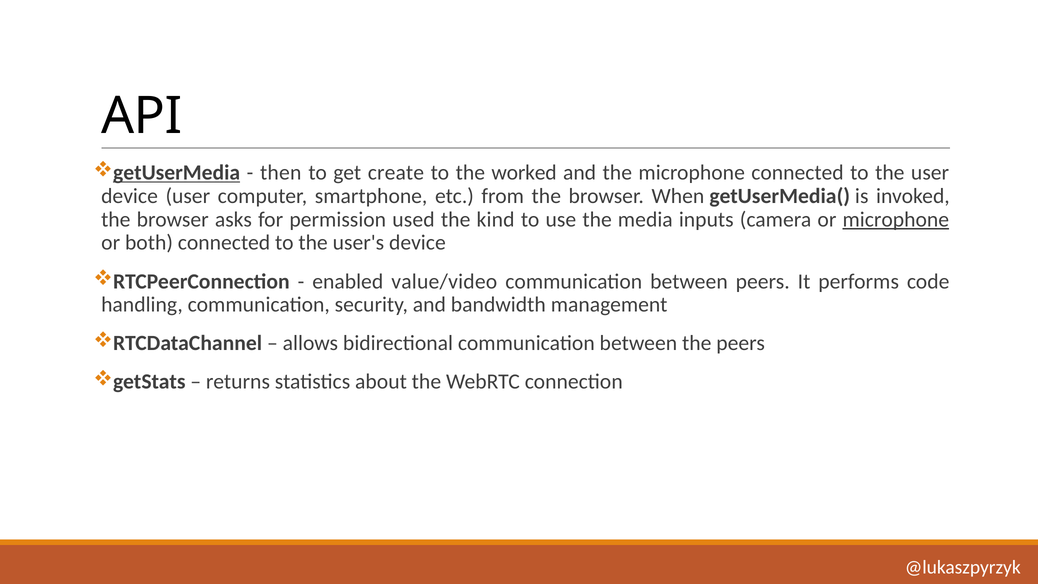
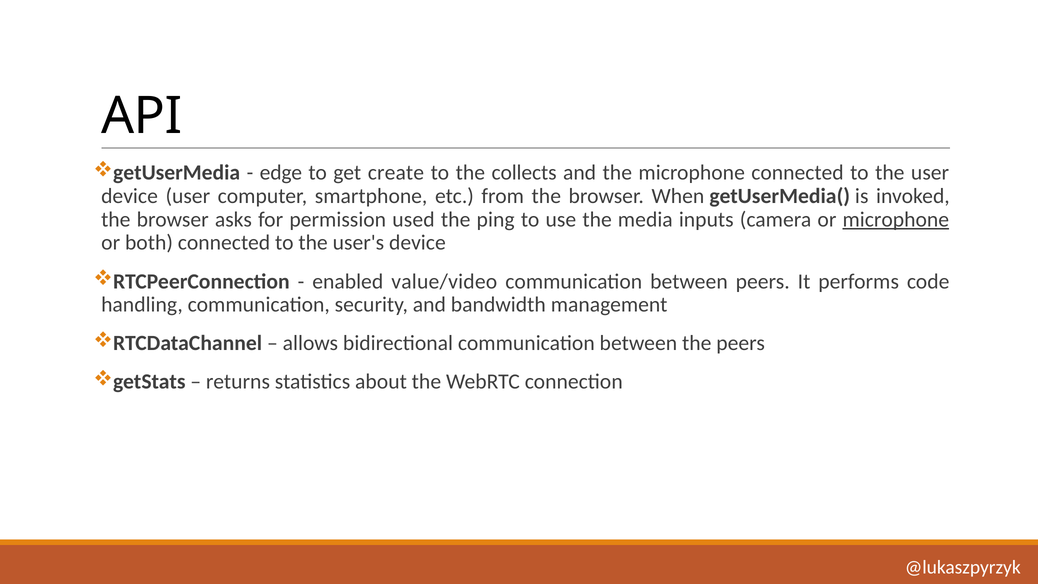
getUserMedia underline: present -> none (177, 173)
then: then -> edge (281, 173)
worked: worked -> collects (524, 173)
kind: kind -> ping (496, 219)
